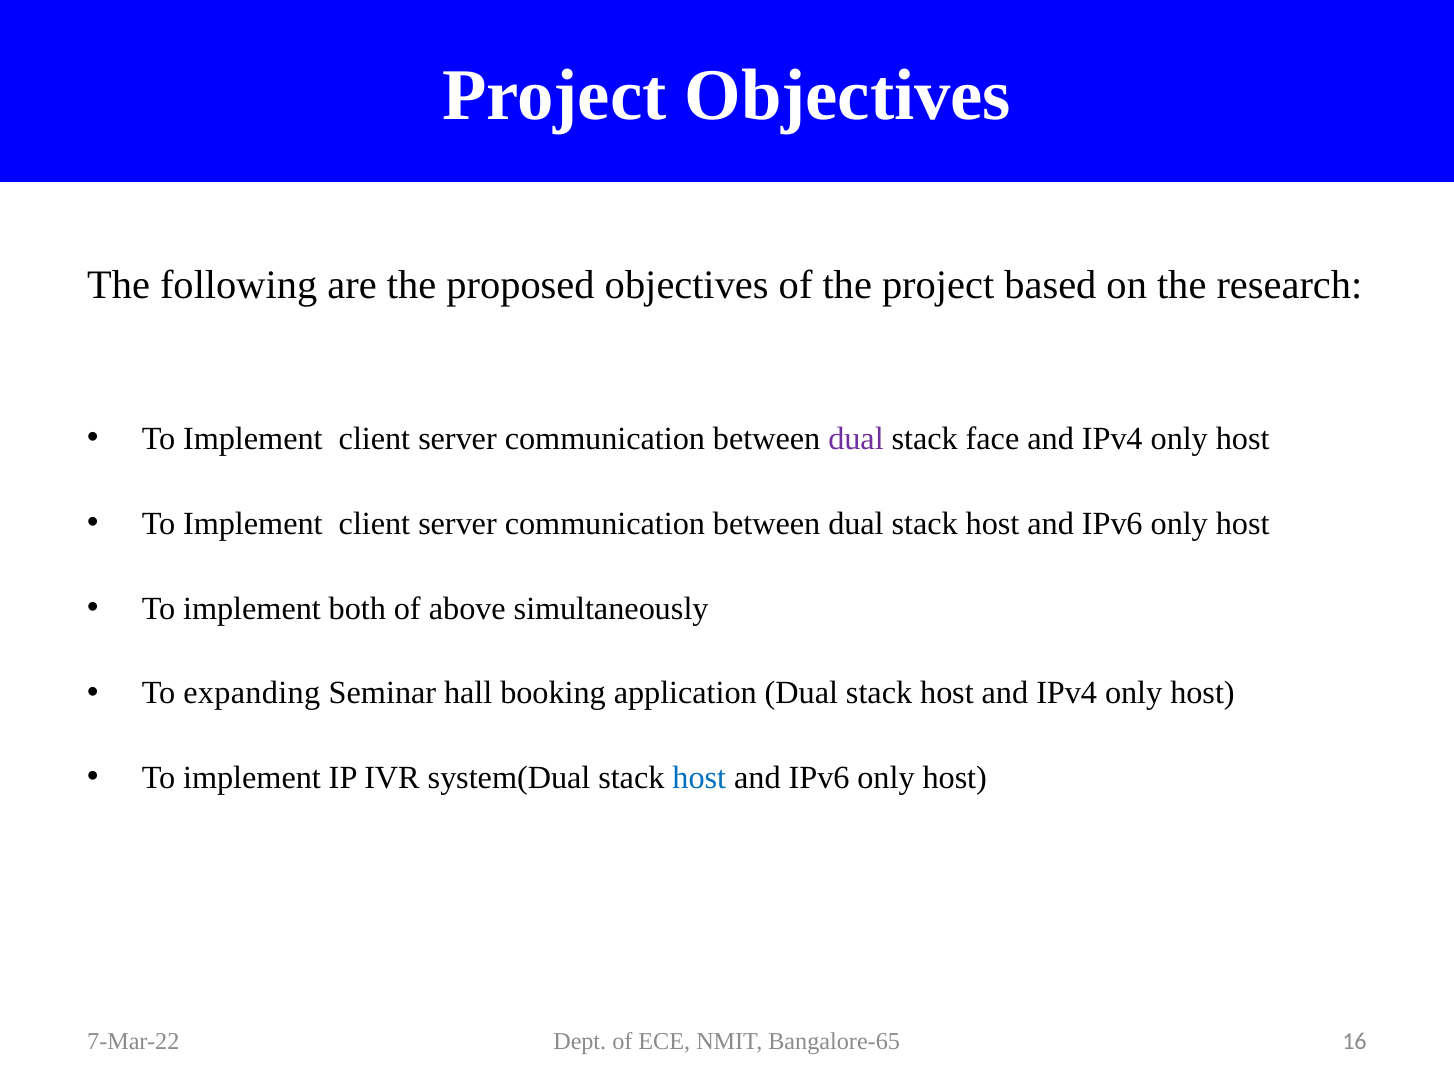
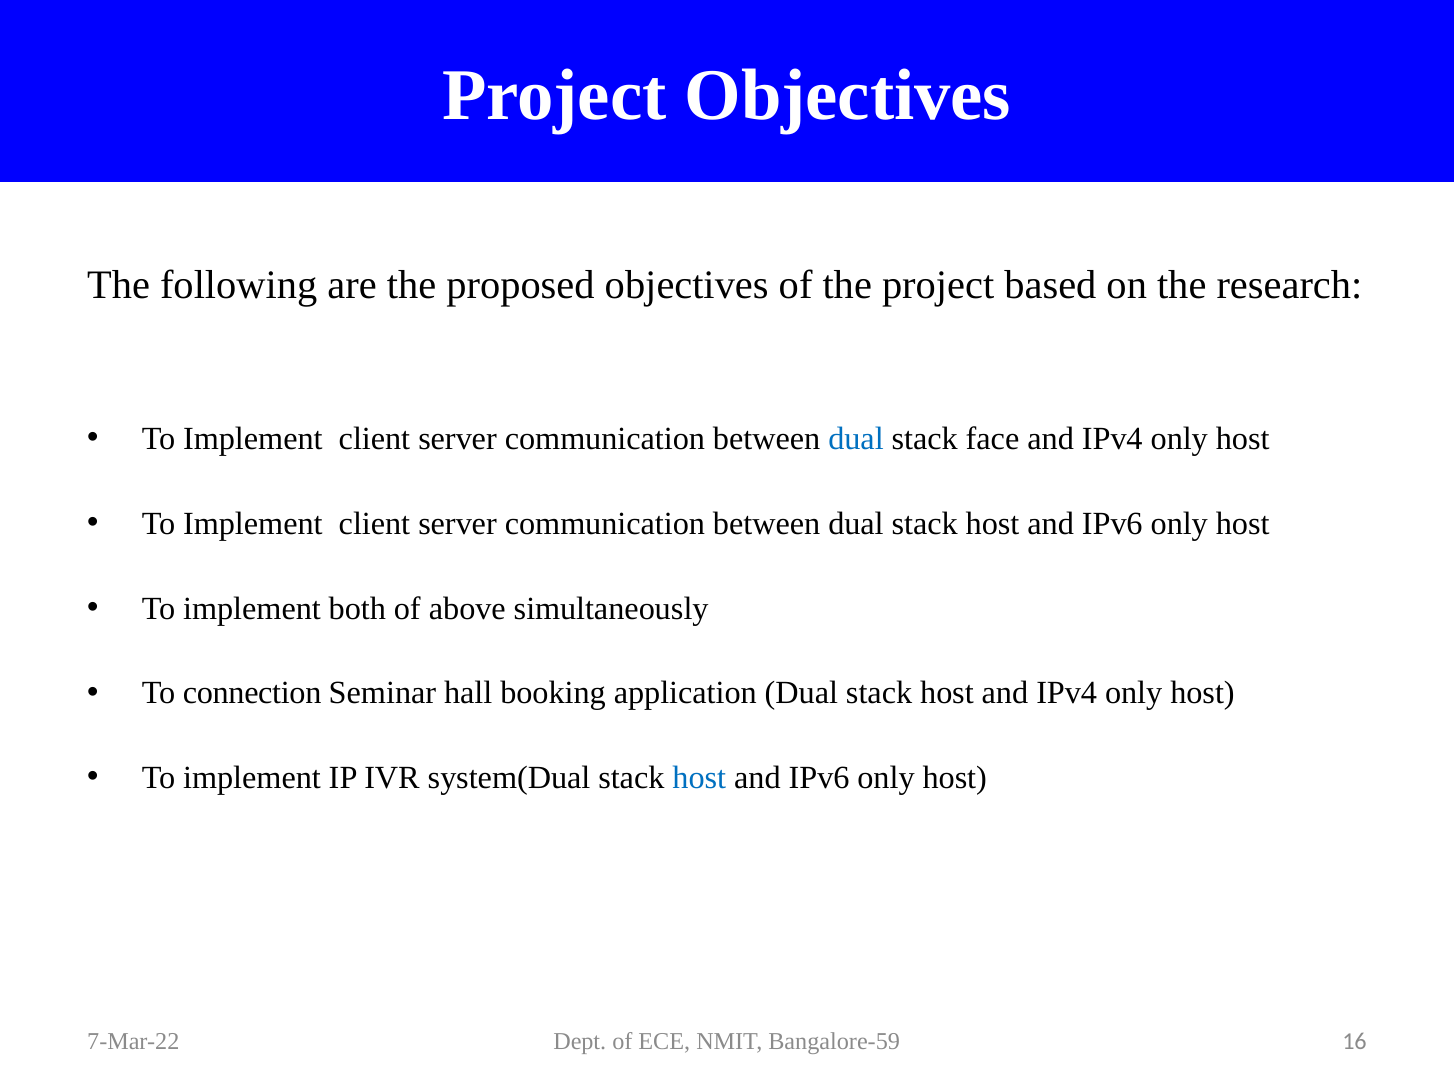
dual colour: purple -> blue (856, 439)
expanding: expanding -> connection (252, 693)
Bangalore-65: Bangalore-65 -> Bangalore-59 (834, 1041)
